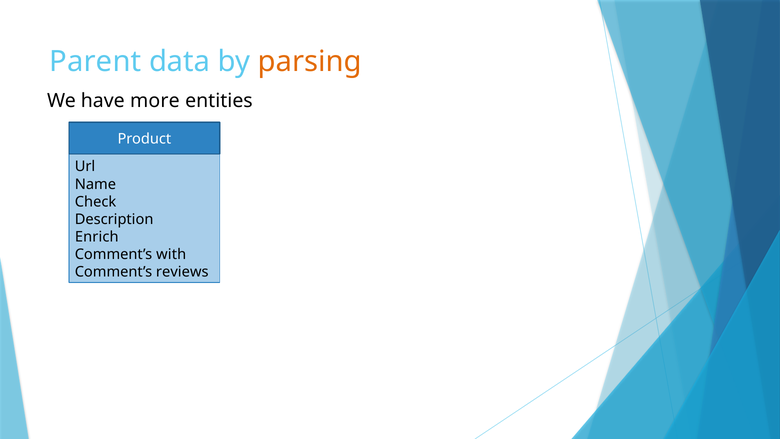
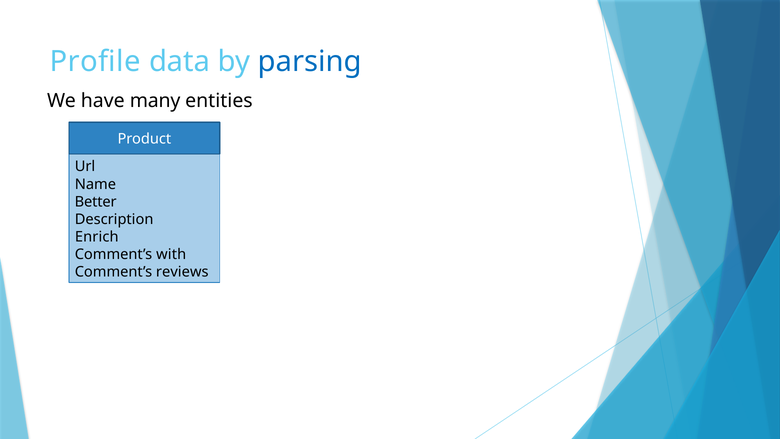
Parent: Parent -> Profile (95, 62)
parsing colour: orange -> blue (310, 62)
more: more -> many (155, 101)
Check: Check -> Better (96, 202)
